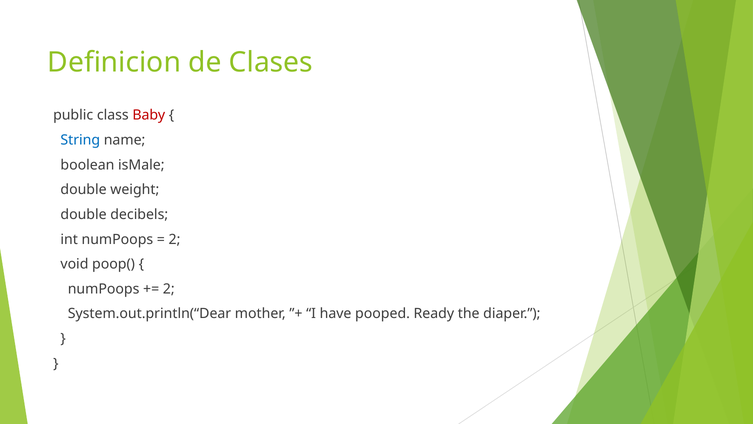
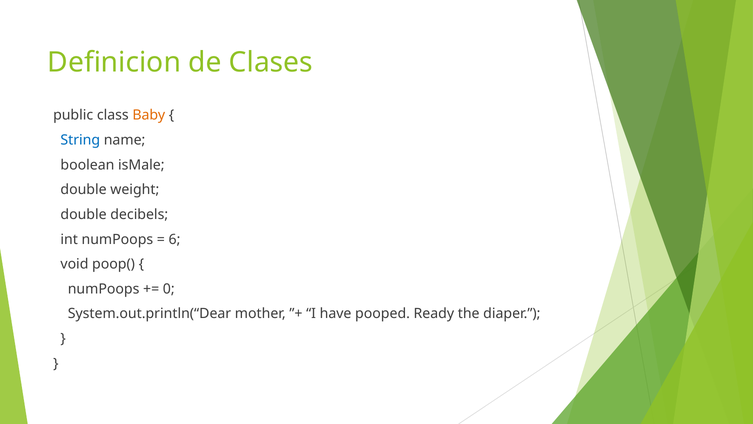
Baby colour: red -> orange (149, 115)
2: 2 -> 6 (175, 239)
2: 2 -> 0 (169, 289)
